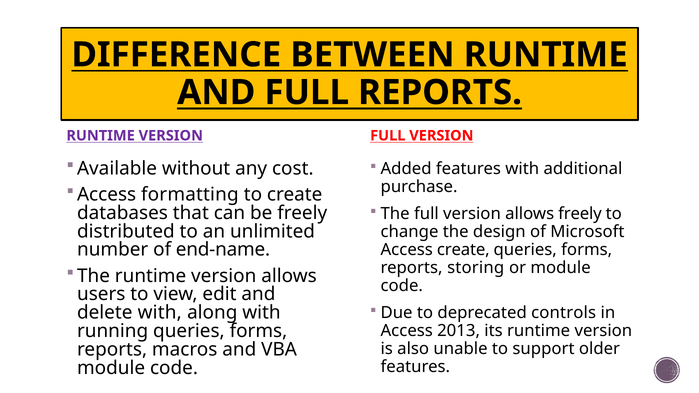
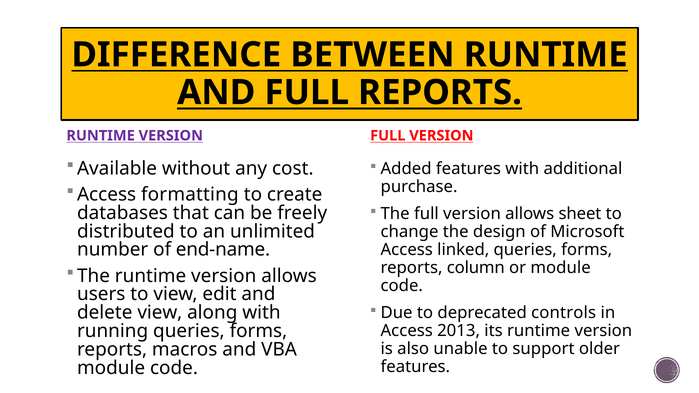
allows freely: freely -> sheet (580, 214)
Access create: create -> linked (463, 250)
storing: storing -> column (476, 268)
delete with: with -> view (160, 313)
